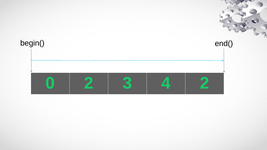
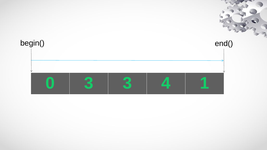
0 2: 2 -> 3 (89, 83)
4 2: 2 -> 1 (205, 83)
